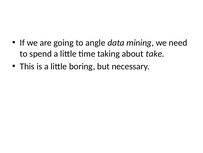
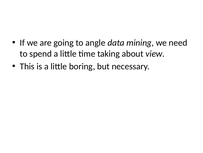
take: take -> view (155, 53)
